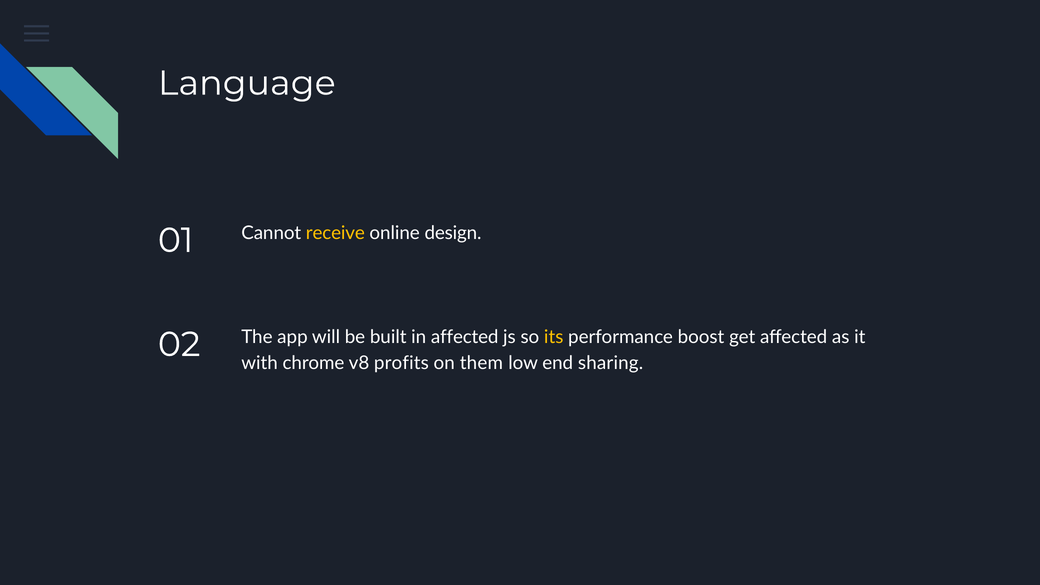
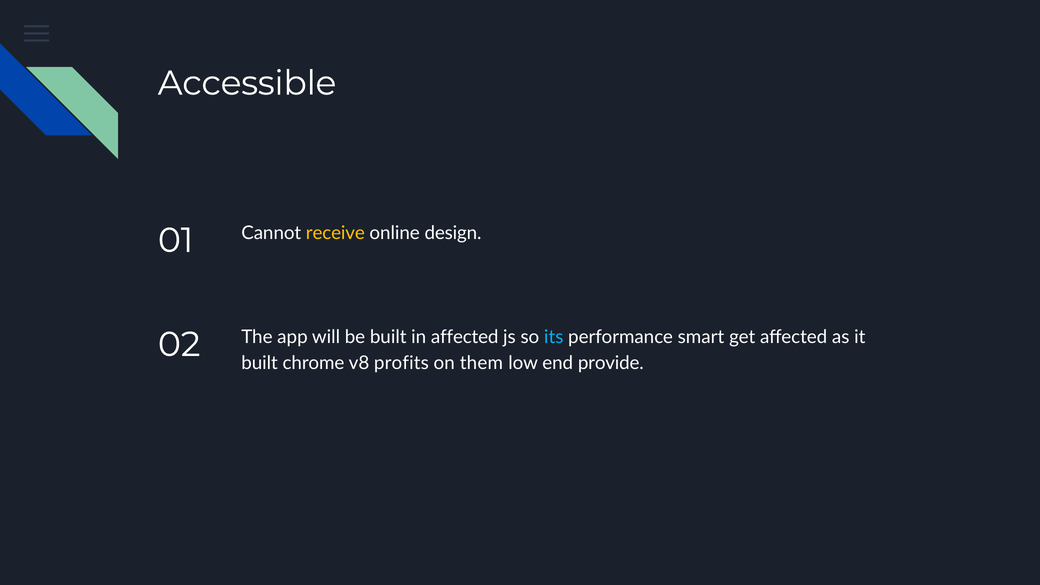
Language: Language -> Accessible (247, 83)
its colour: yellow -> light blue (554, 337)
boost: boost -> smart (701, 337)
with: with -> built (260, 363)
sharing: sharing -> provide (611, 363)
